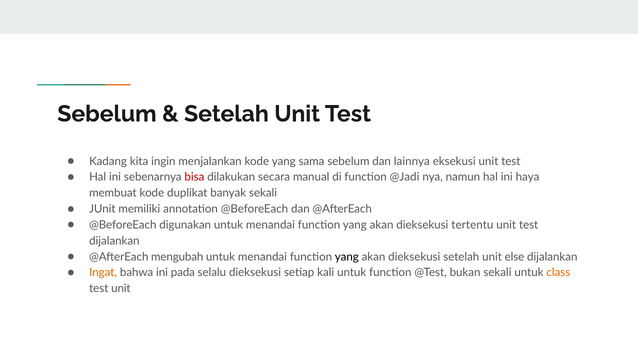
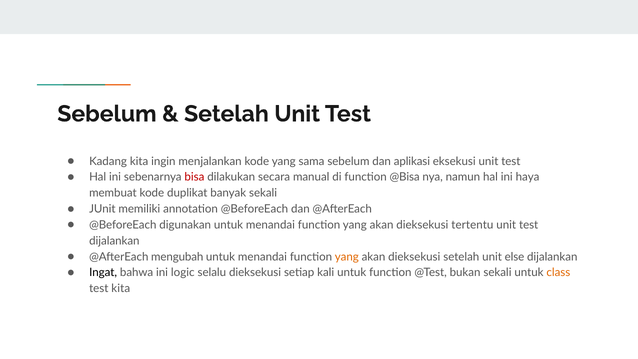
lainnya: lainnya -> aplikasi (412, 161)
@Jadi: @Jadi -> @Bisa (405, 177)
yang colour: black -> orange (347, 257)
Ingat colour: orange -> black (103, 273)
pada: pada -> logic (183, 273)
test unit: unit -> kita (121, 288)
